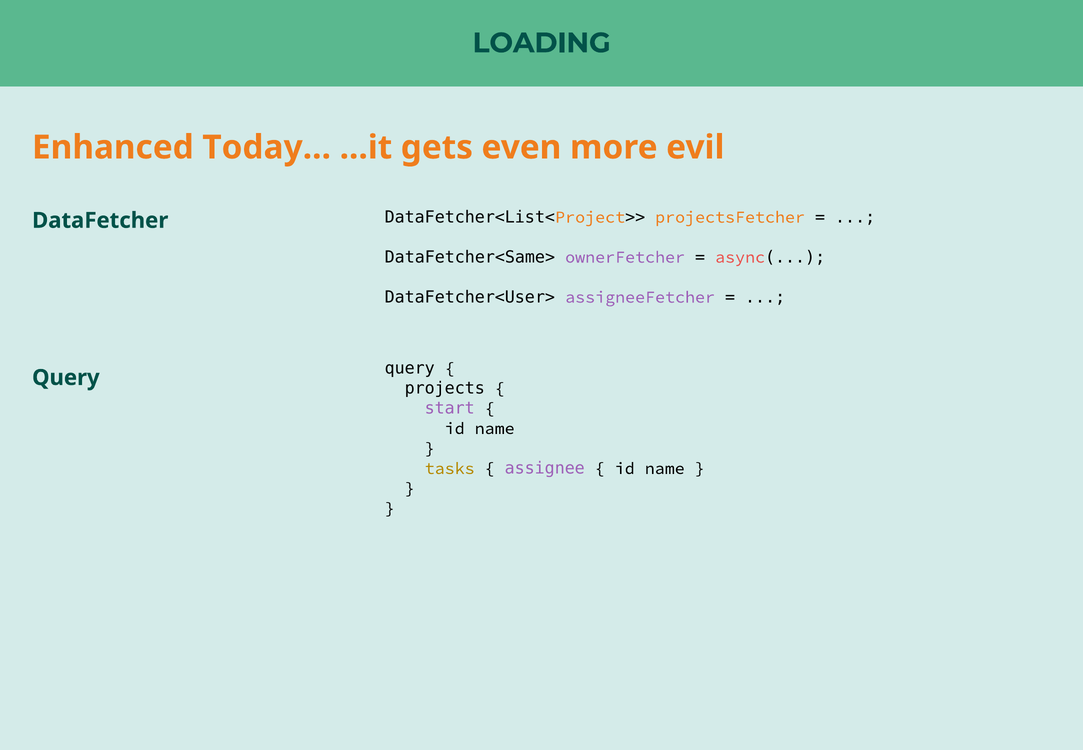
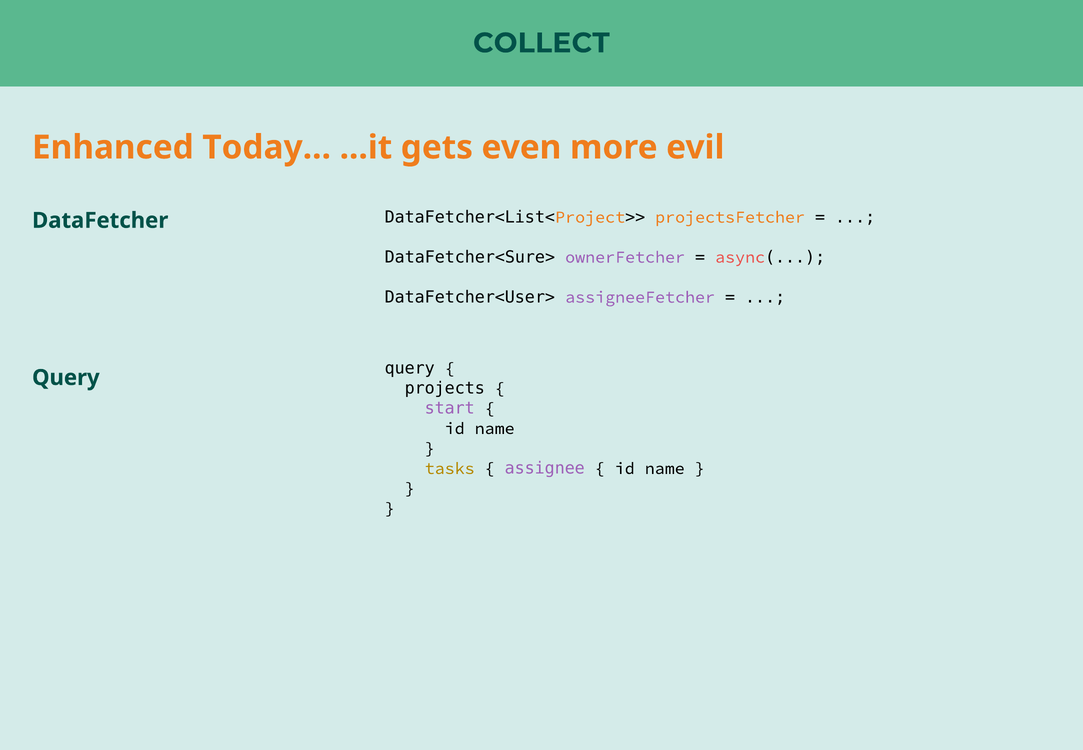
LOADING: LOADING -> COLLECT (541, 43)
DataFetcher<Same>: DataFetcher<Same> -> DataFetcher<Sure> (470, 257)
